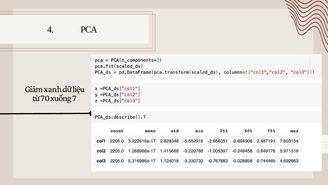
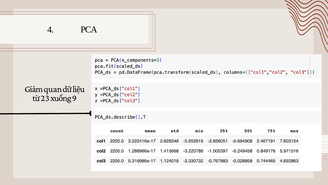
xanh: xanh -> quan (53, 89)
70: 70 -> 23 (45, 98)
7: 7 -> 9 (74, 98)
